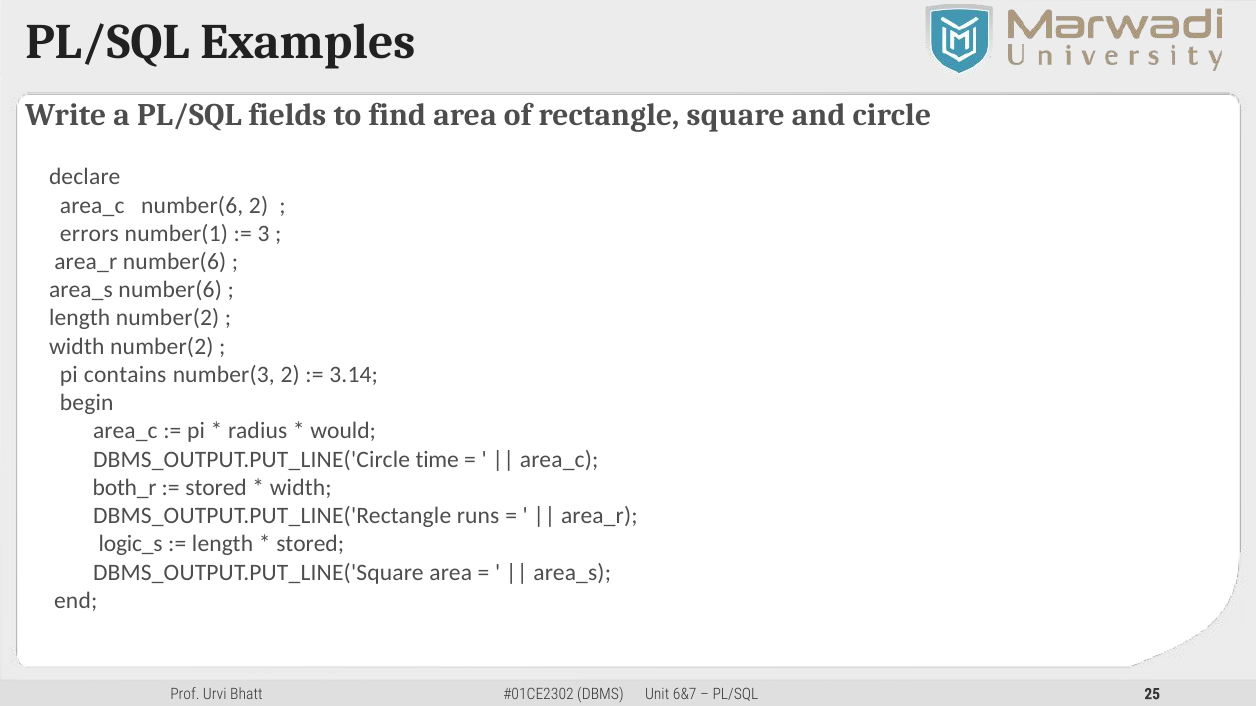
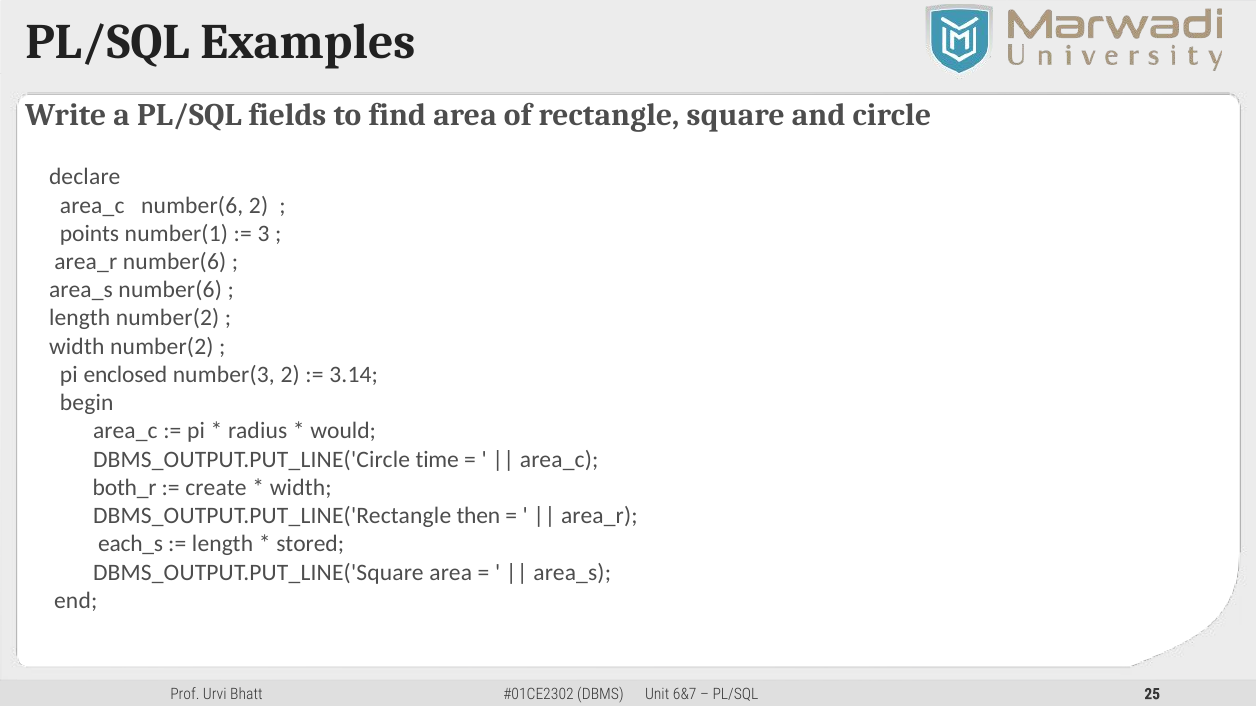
errors: errors -> points (90, 234)
contains: contains -> enclosed (125, 375)
stored: stored -> create (216, 488)
runs: runs -> then (478, 516)
logic_s: logic_s -> each_s (131, 545)
